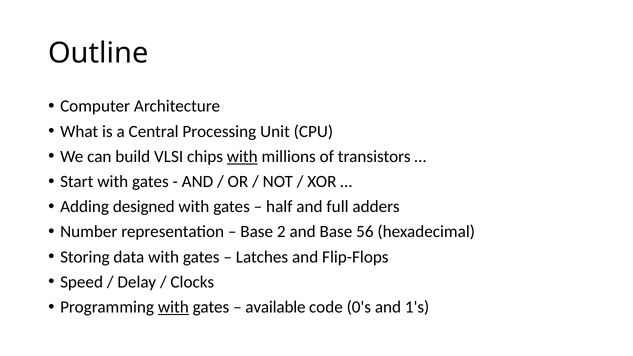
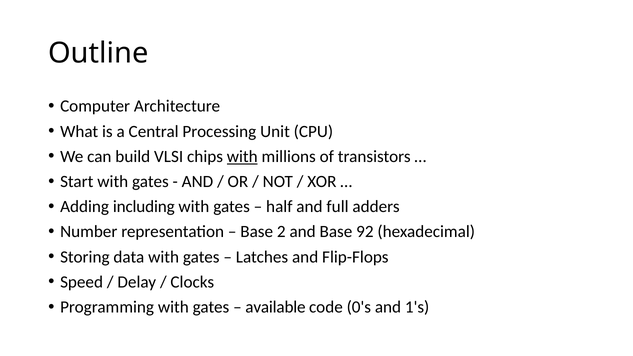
designed: designed -> including (144, 207)
56: 56 -> 92 (365, 232)
with underline: present -> none (173, 307)
